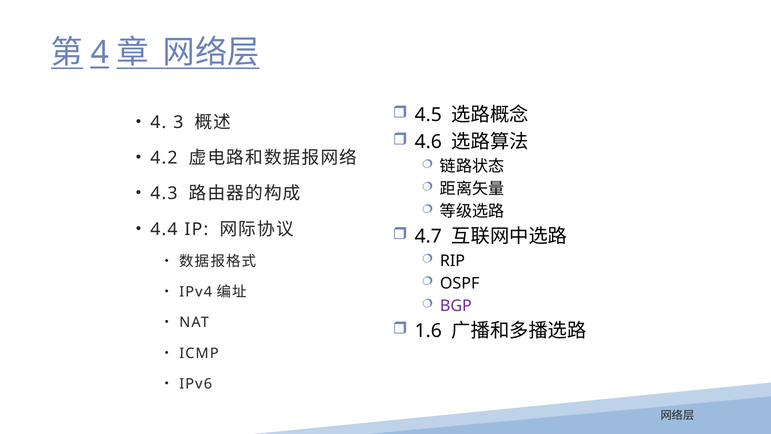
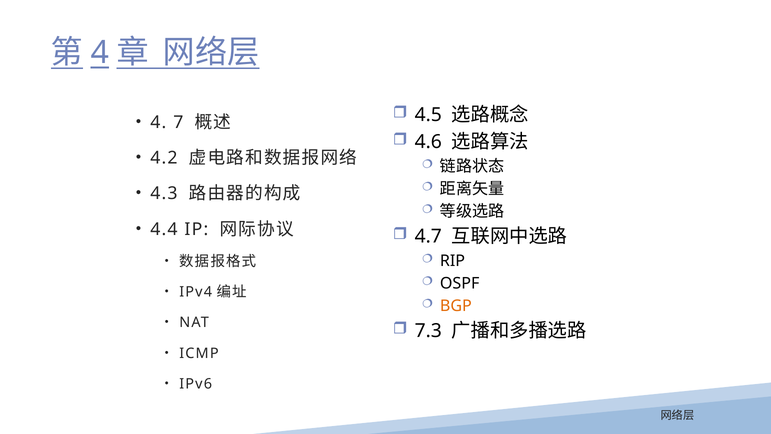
3: 3 -> 7 (178, 122)
BGP colour: purple -> orange (456, 306)
1.6: 1.6 -> 7.3 (428, 331)
